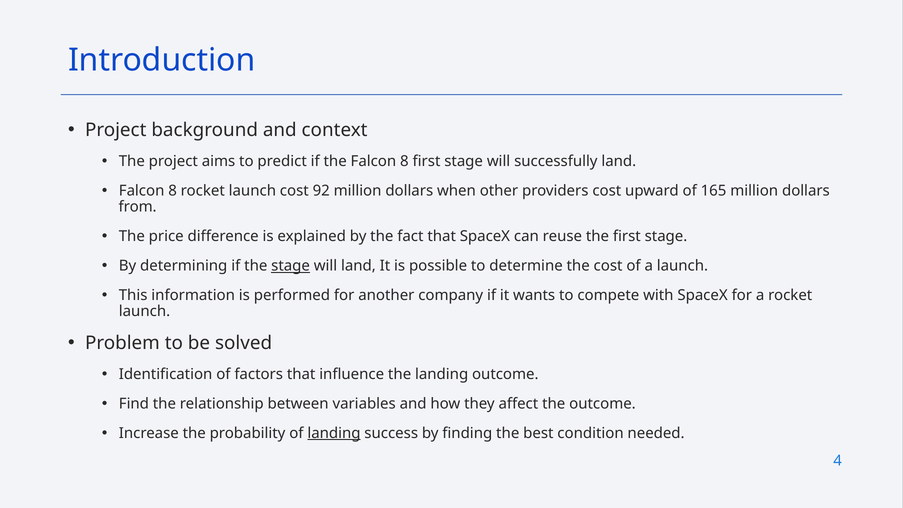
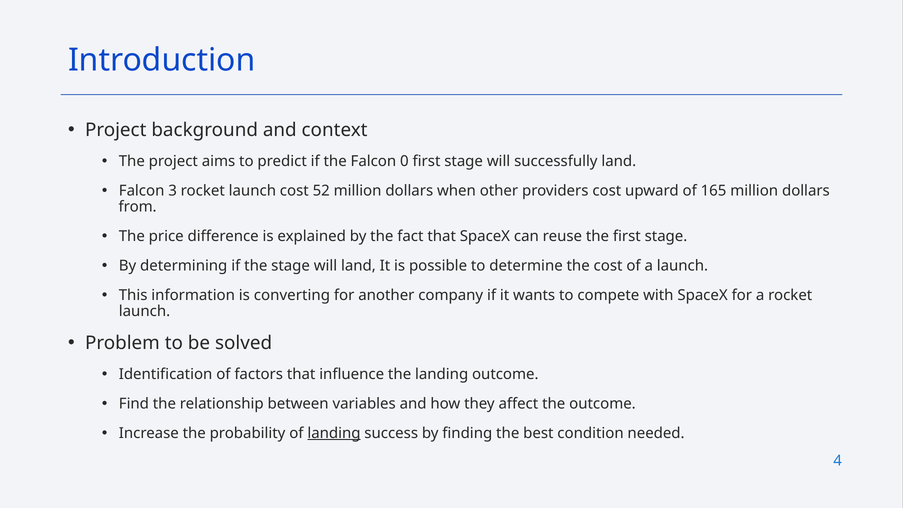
the Falcon 8: 8 -> 0 (404, 161)
8: 8 -> 3 (173, 191)
92: 92 -> 52 (321, 191)
stage underline: present -> none (291, 266)
performed: performed -> converting (292, 295)
